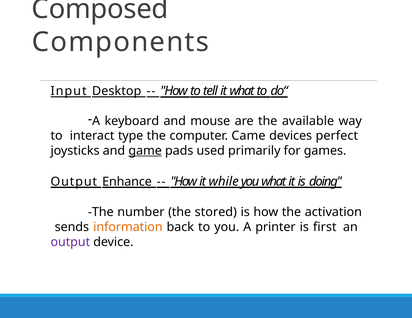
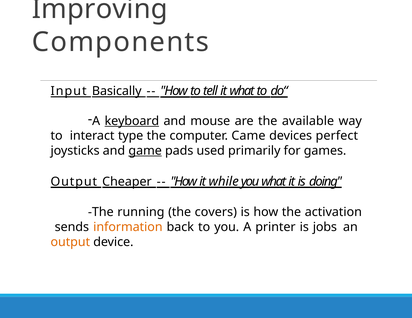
Composed: Composed -> Improving (100, 9)
Desktop: Desktop -> Basically (117, 91)
keyboard underline: none -> present (132, 121)
Enhance: Enhance -> Cheaper (127, 182)
number: number -> running (141, 212)
stored: stored -> covers (216, 212)
first: first -> jobs (325, 227)
output colour: purple -> orange (70, 242)
